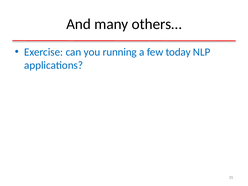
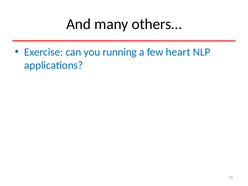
today: today -> heart (178, 52)
